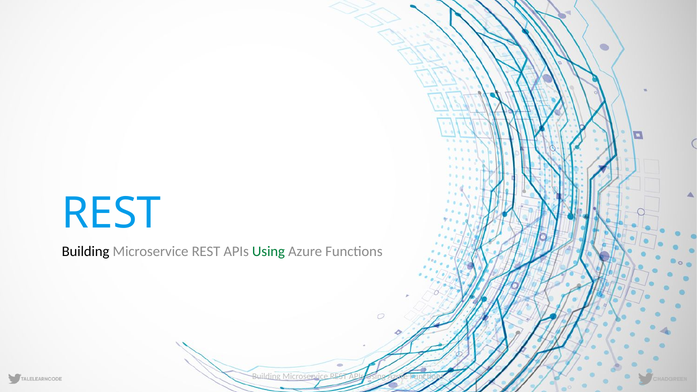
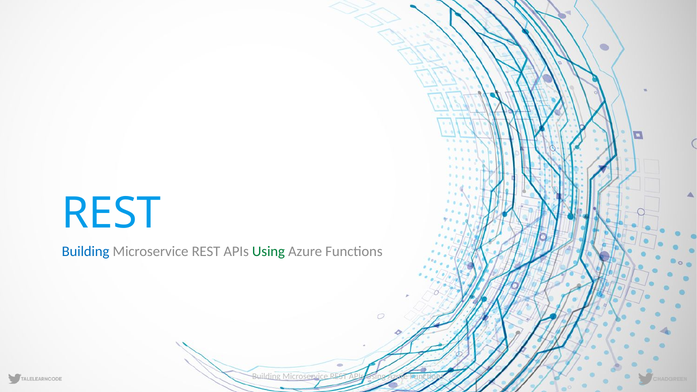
Building colour: black -> blue (86, 252)
